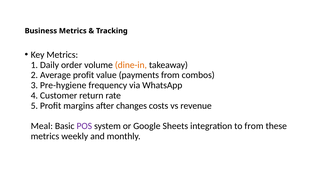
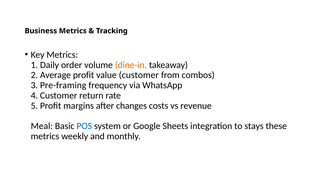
value payments: payments -> customer (139, 75)
Pre-hygiene: Pre-hygiene -> Pre-framing (63, 85)
POS colour: purple -> blue (84, 126)
to from: from -> stays (254, 126)
